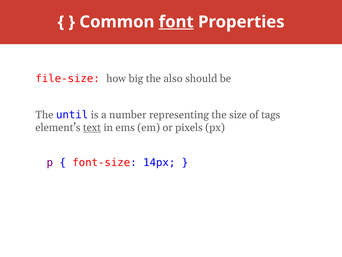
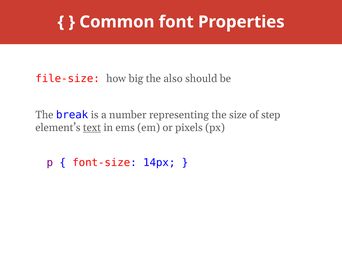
font underline: present -> none (176, 22)
until: until -> break (72, 115)
tags: tags -> step (271, 115)
